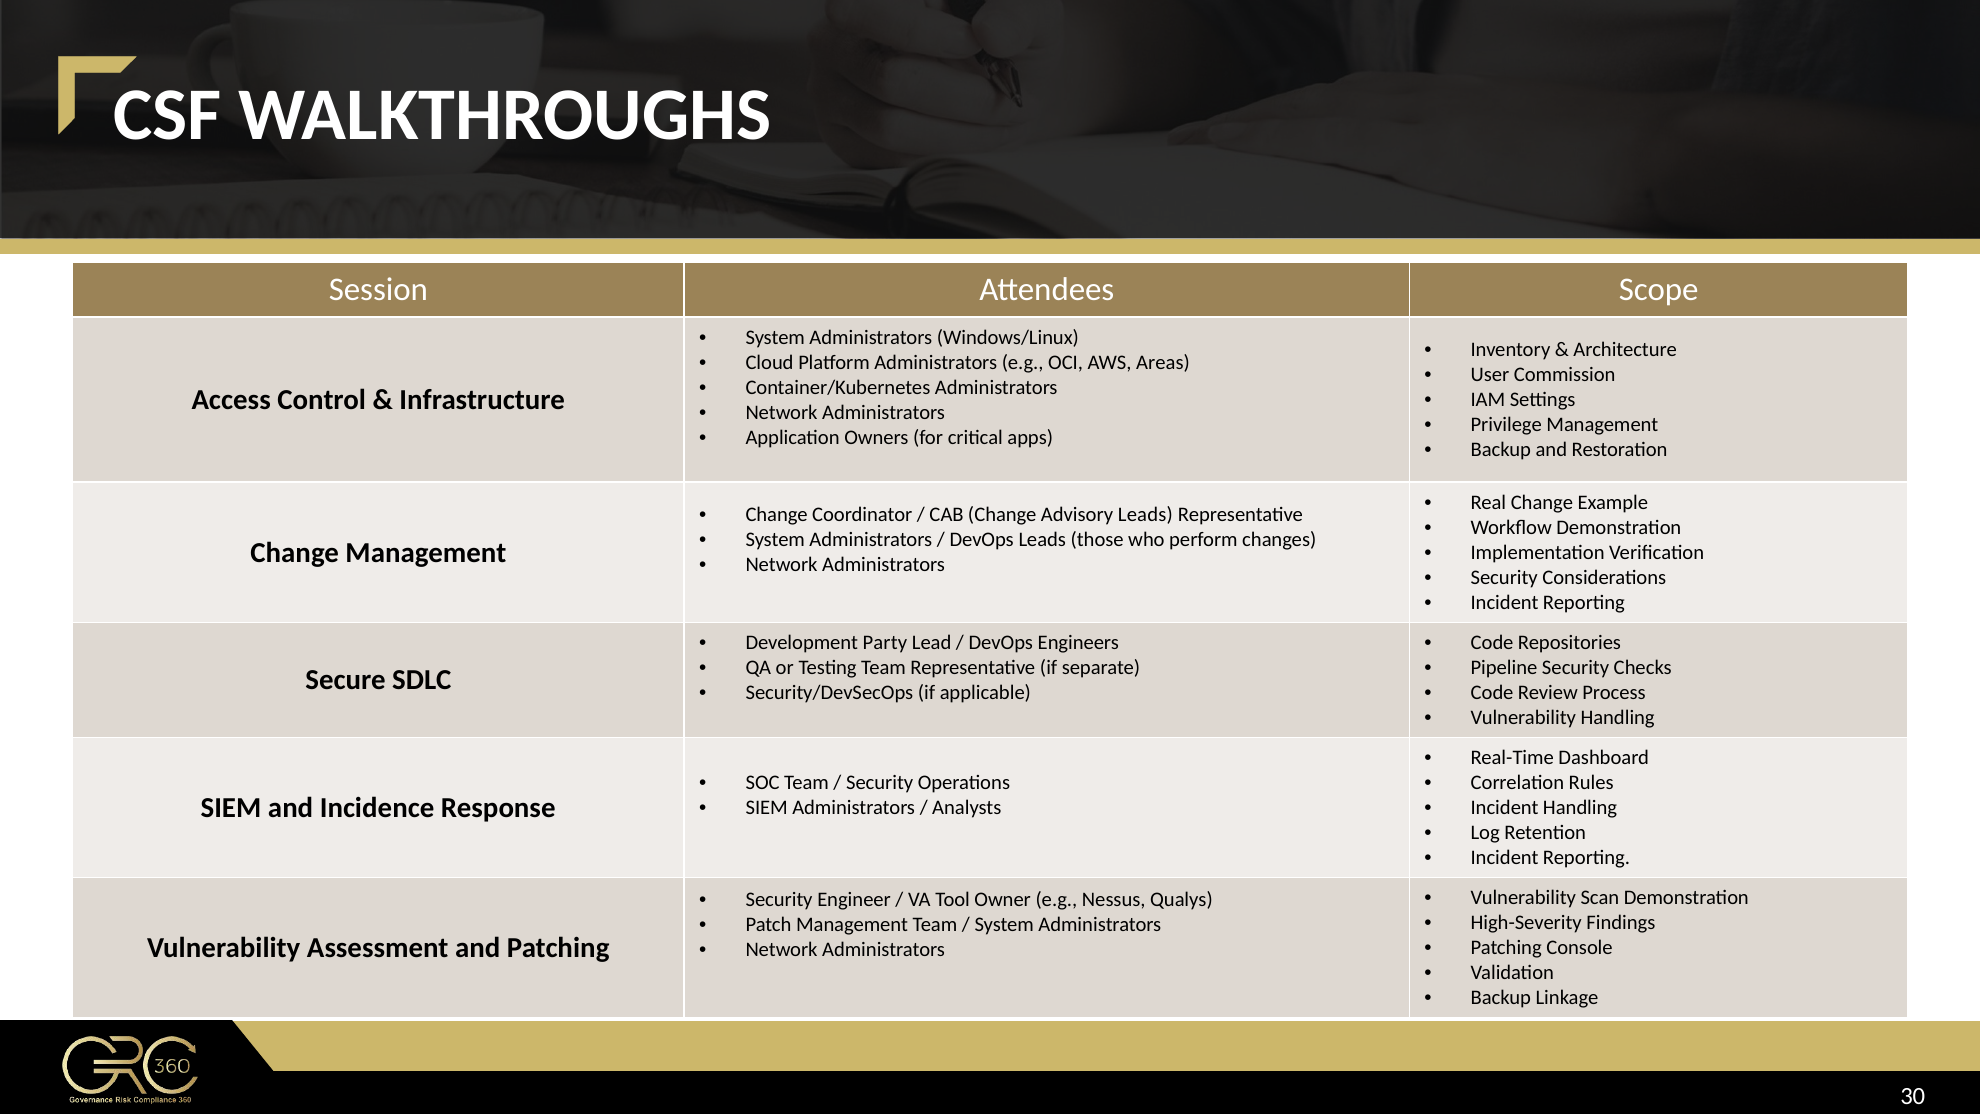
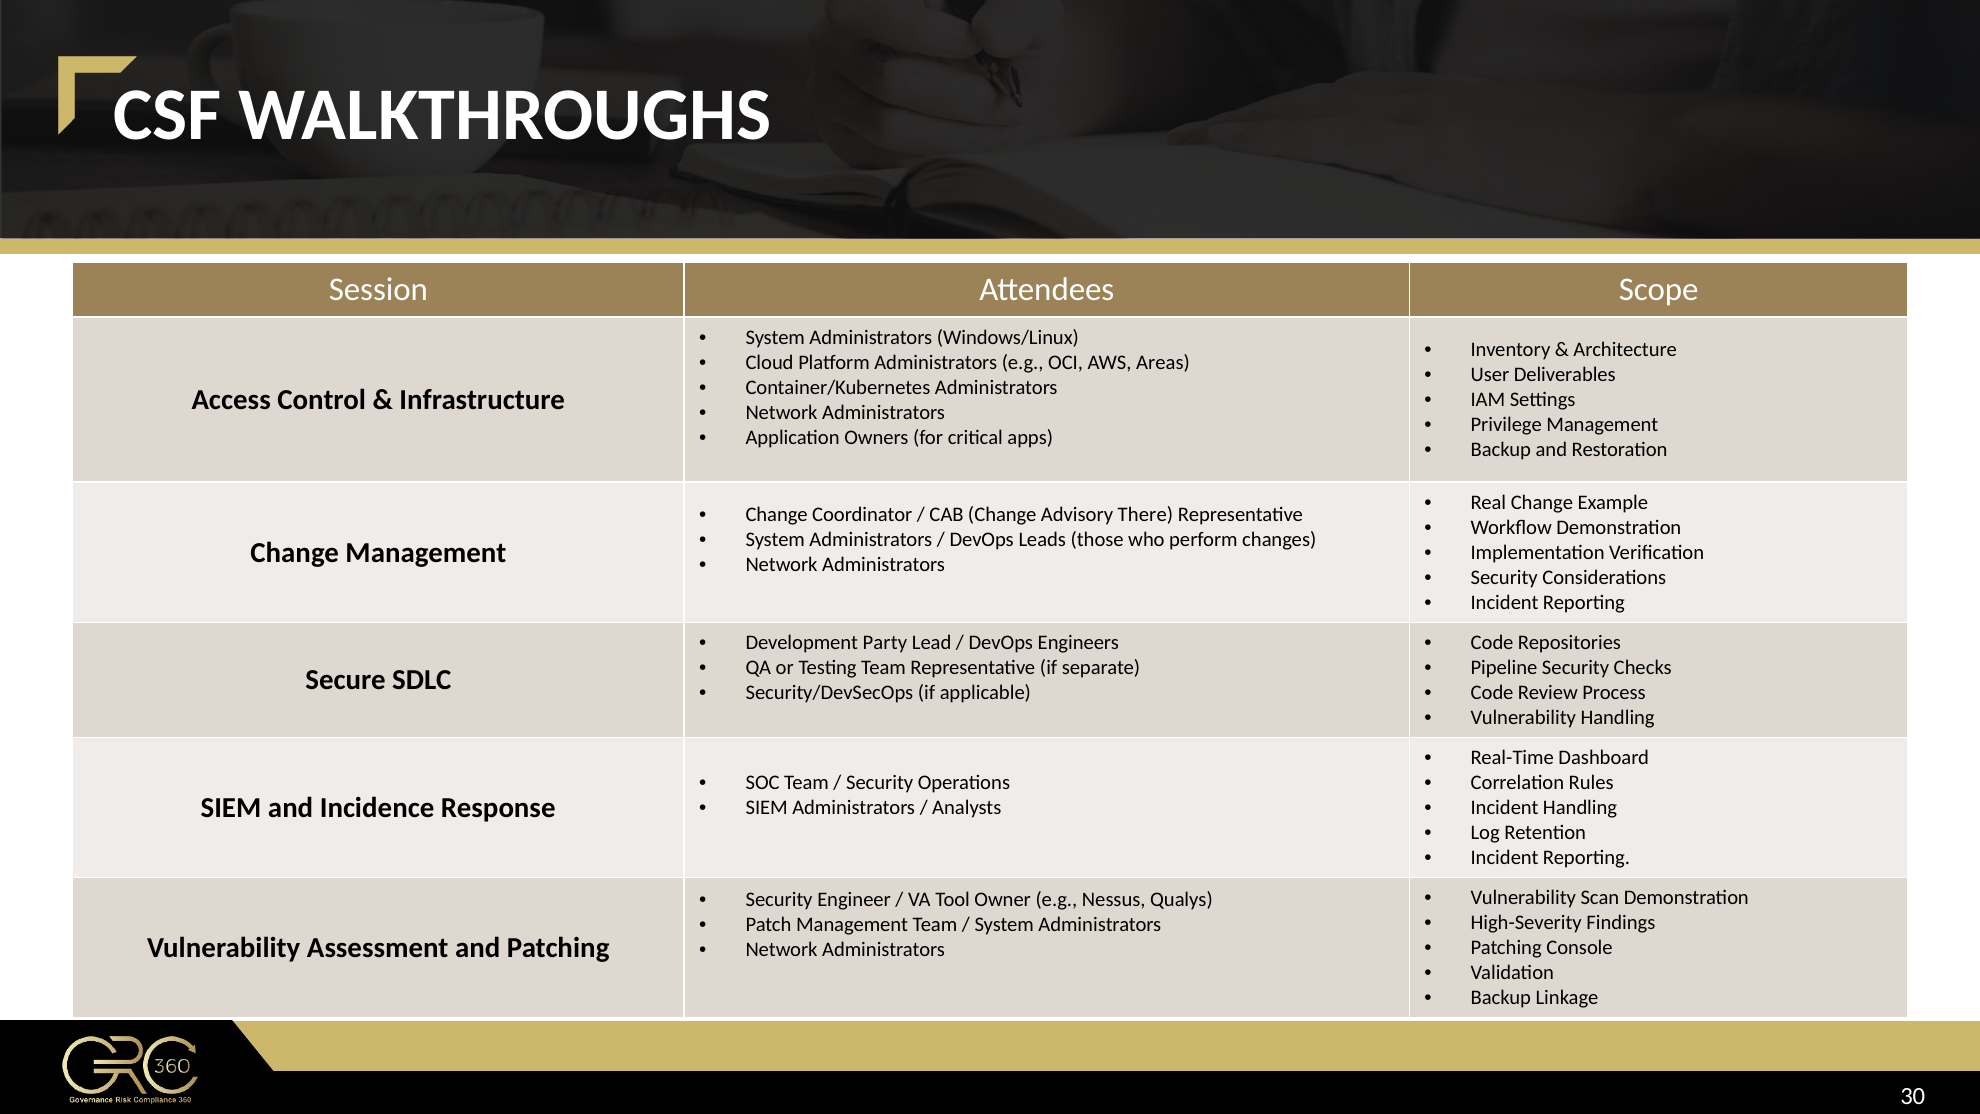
Commission: Commission -> Deliverables (1565, 375)
Advisory Leads: Leads -> There (1145, 515)
